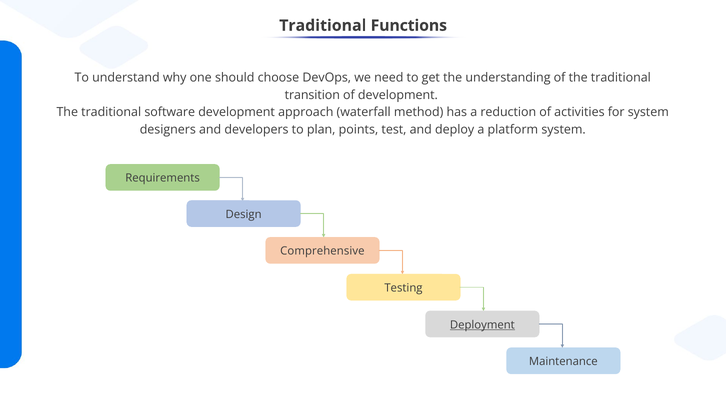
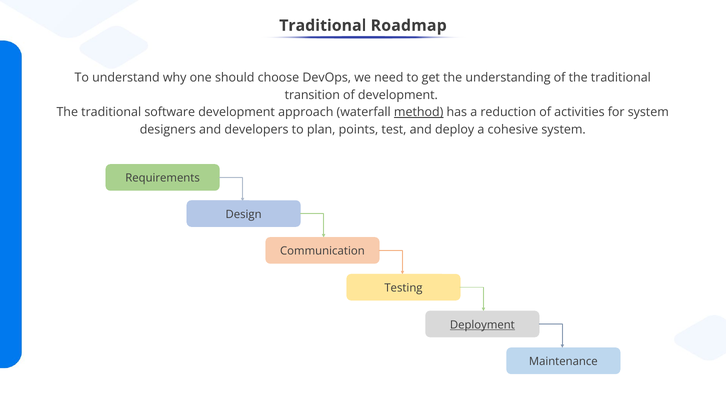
Functions: Functions -> Roadmap (409, 26)
method underline: none -> present (419, 112)
platform: platform -> cohesive (513, 129)
Comprehensive: Comprehensive -> Communication (322, 251)
